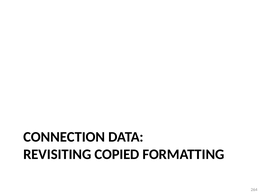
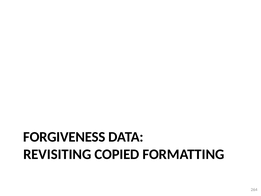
CONNECTION: CONNECTION -> FORGIVENESS (64, 137)
